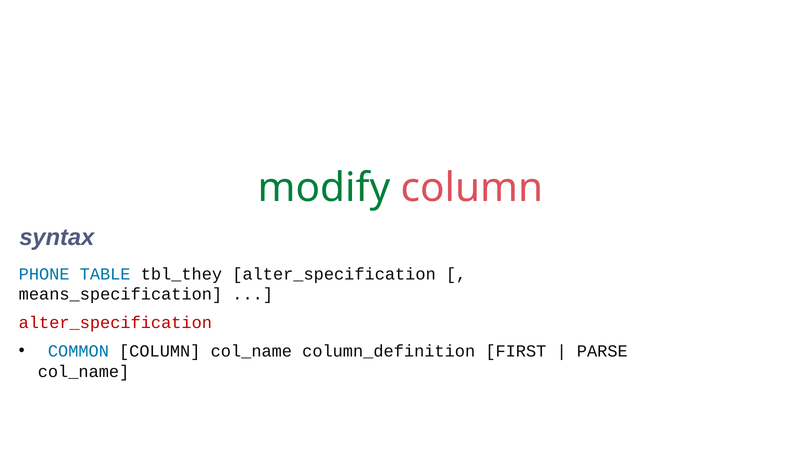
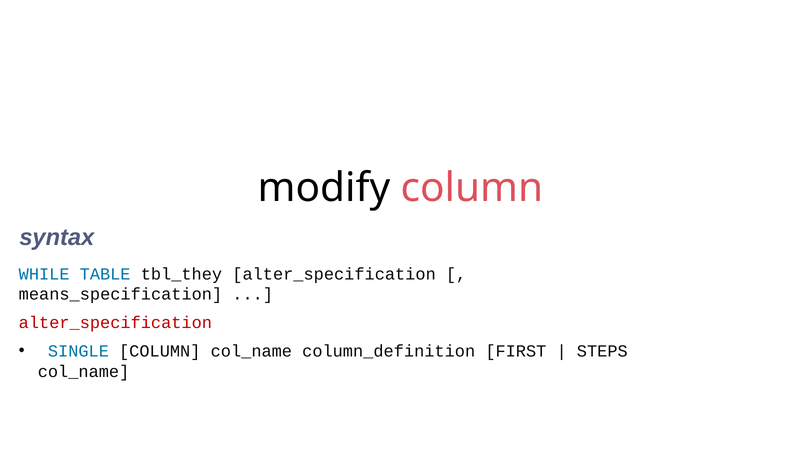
modify colour: green -> black (324, 188)
PHONE: PHONE -> WHILE (44, 274)
COMMON: COMMON -> SINGLE (78, 351)
PARSE: PARSE -> STEPS (602, 351)
